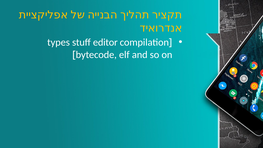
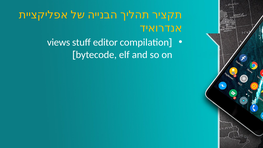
types: types -> views (59, 42)
